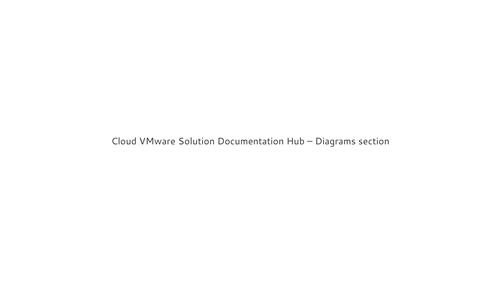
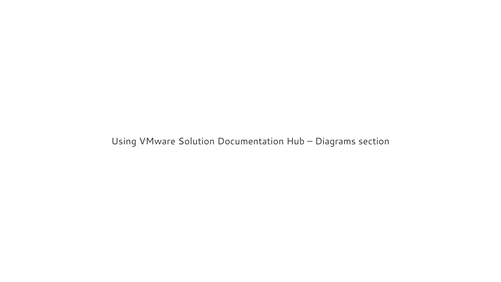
Cloud: Cloud -> Using (124, 141)
